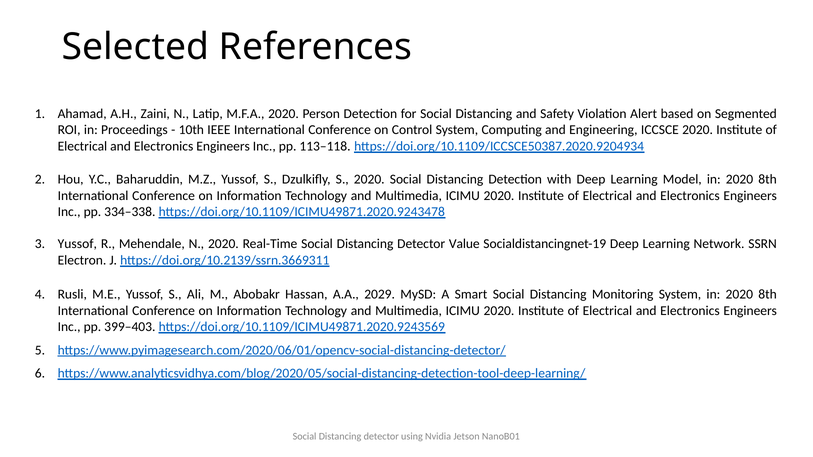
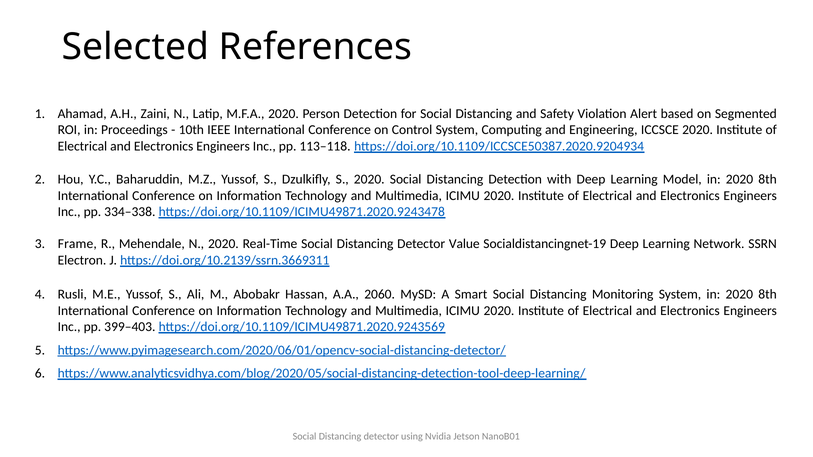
Yussof: Yussof -> Frame (77, 244)
2029: 2029 -> 2060 (380, 295)
